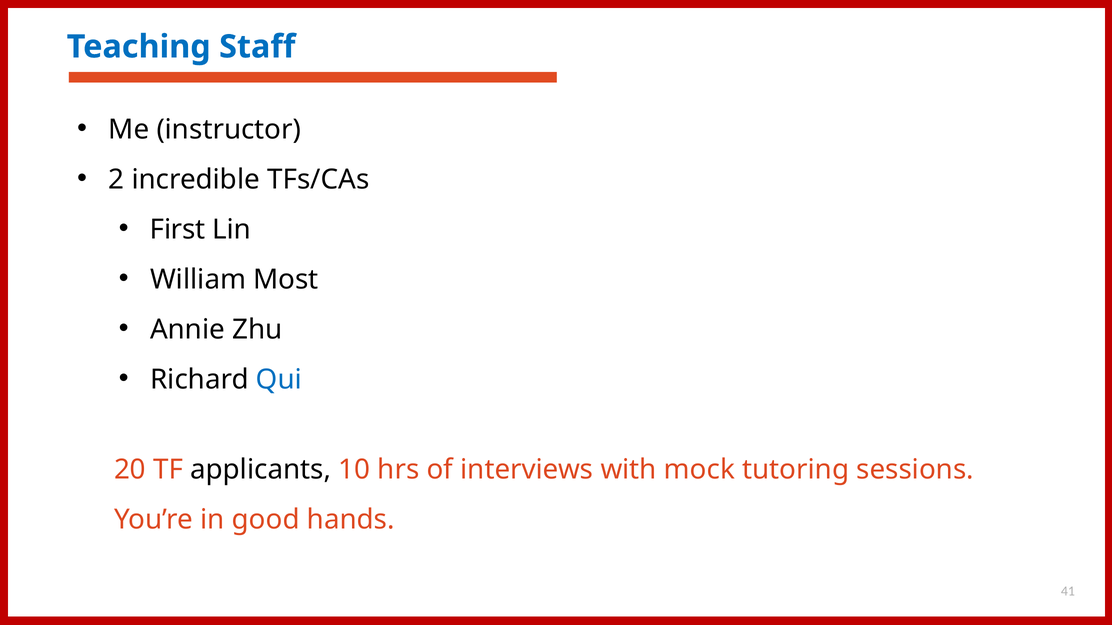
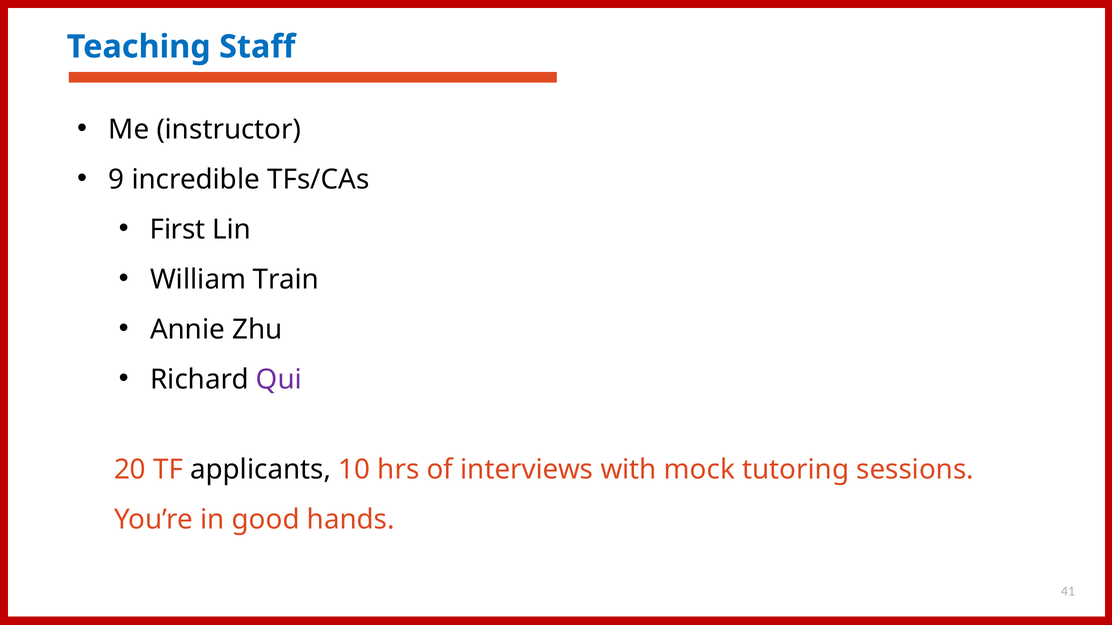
2: 2 -> 9 (116, 179)
Most: Most -> Train (286, 280)
Qui colour: blue -> purple (279, 380)
